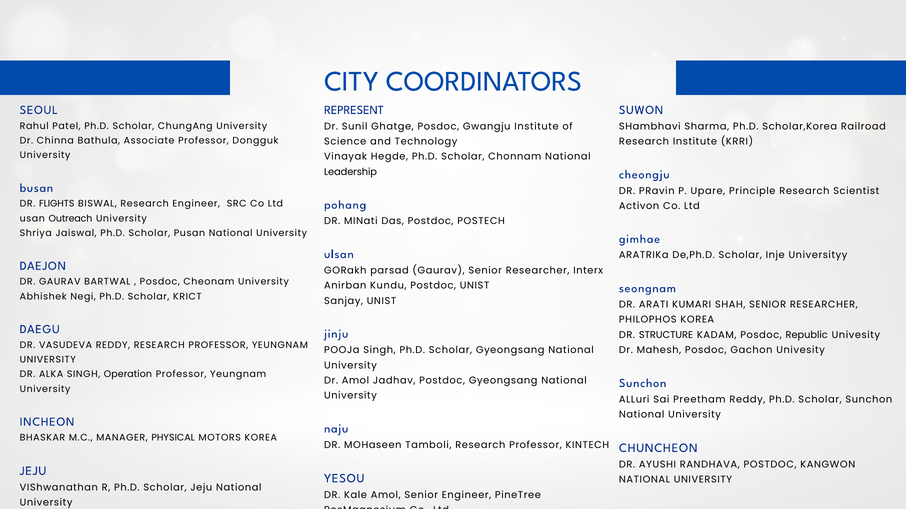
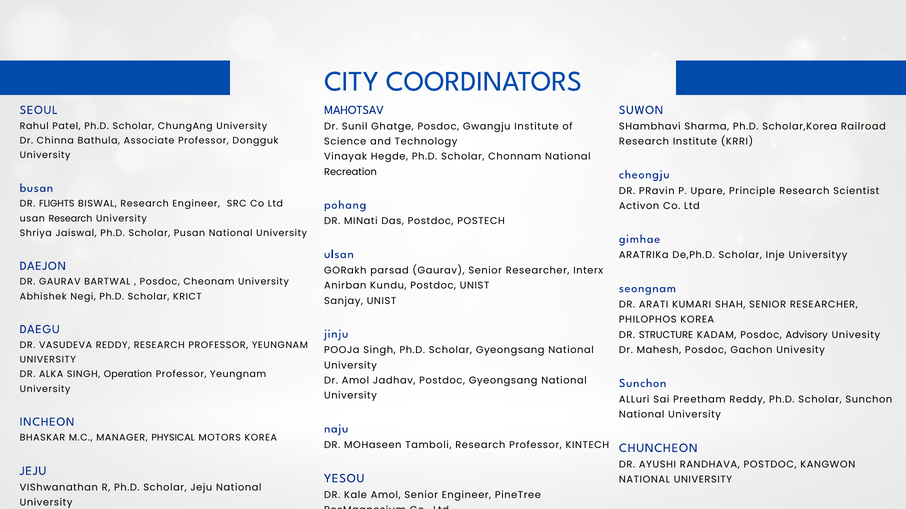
REPRESENT: REPRESENT -> MAHOTSAV (354, 110)
Leadership: Leadership -> Recreation (350, 172)
usan Outreach: Outreach -> Research (70, 219)
Republic: Republic -> Advisory (807, 335)
